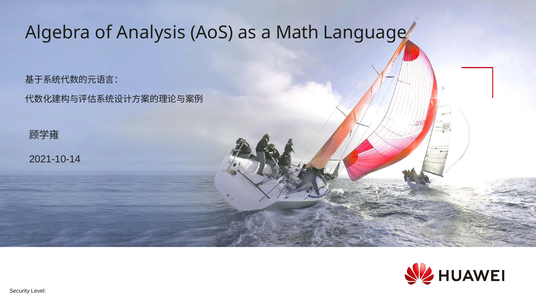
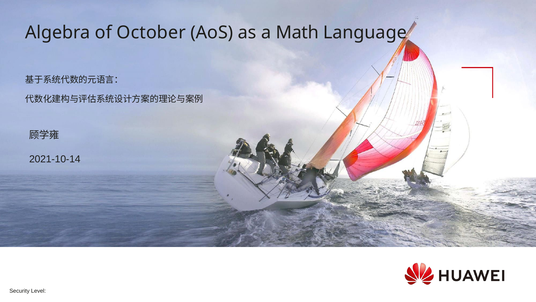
Analysis: Analysis -> October (151, 33)
